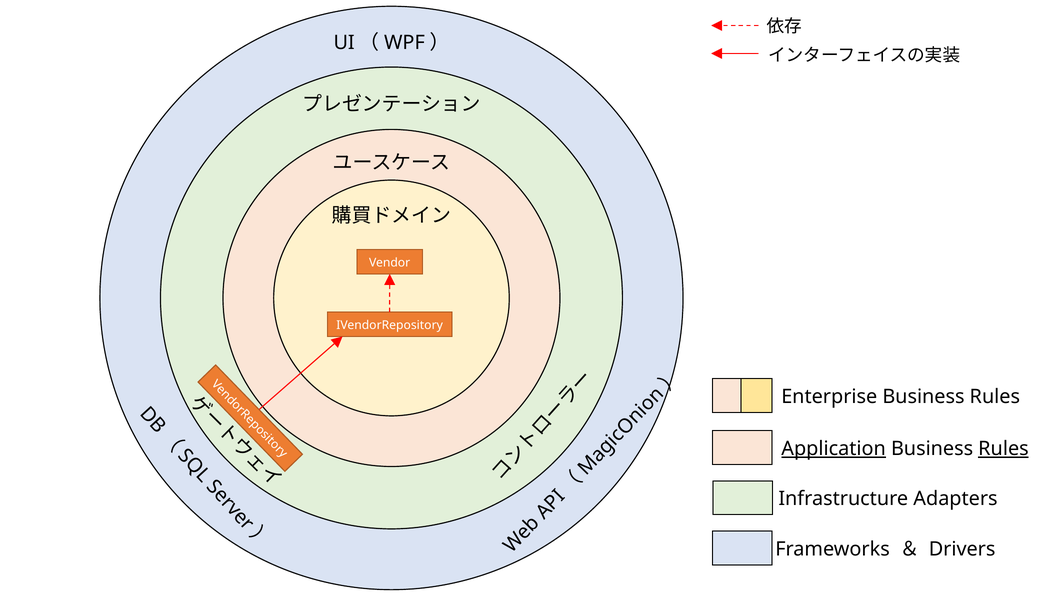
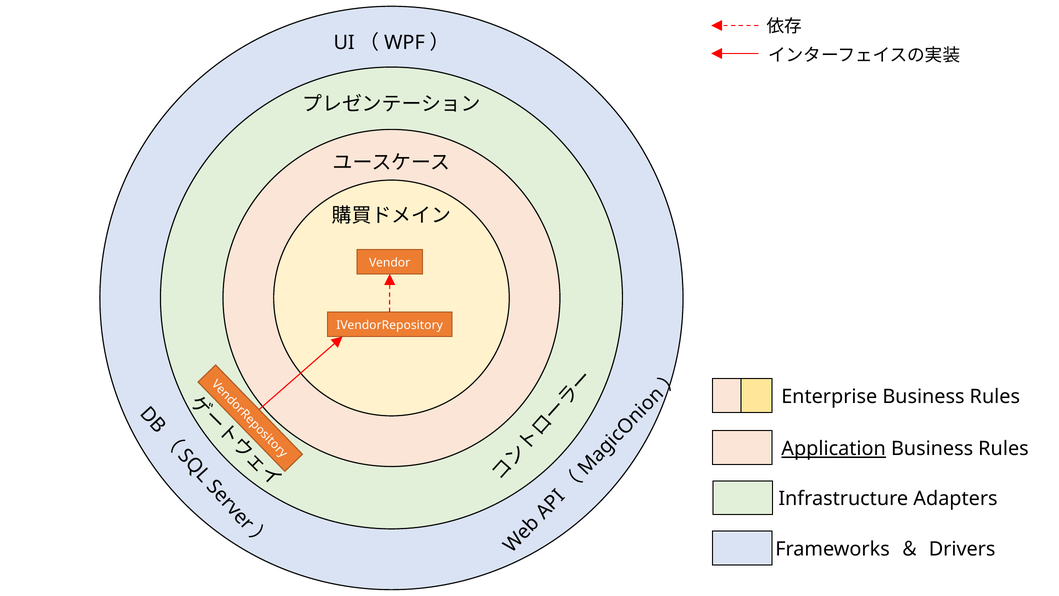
Rules underline: present -> none (1003, 448)
